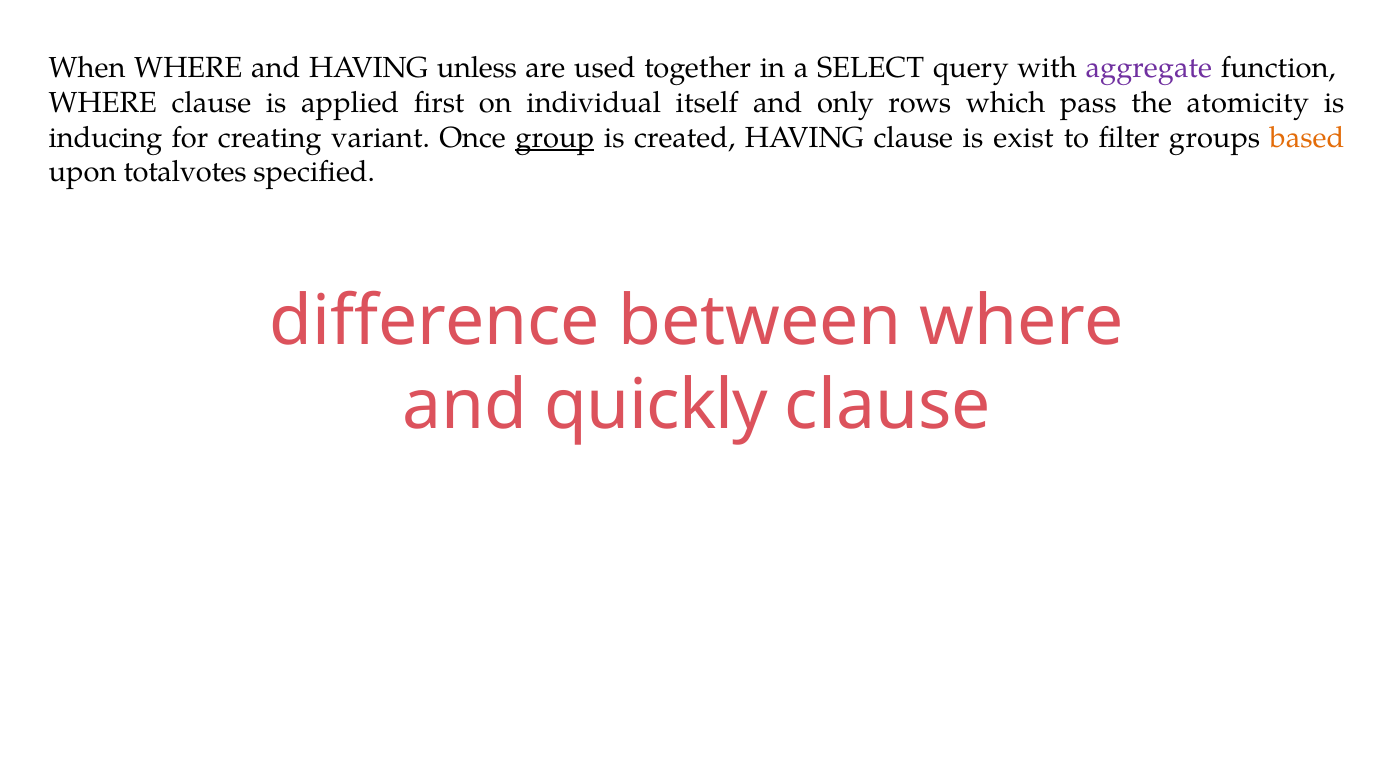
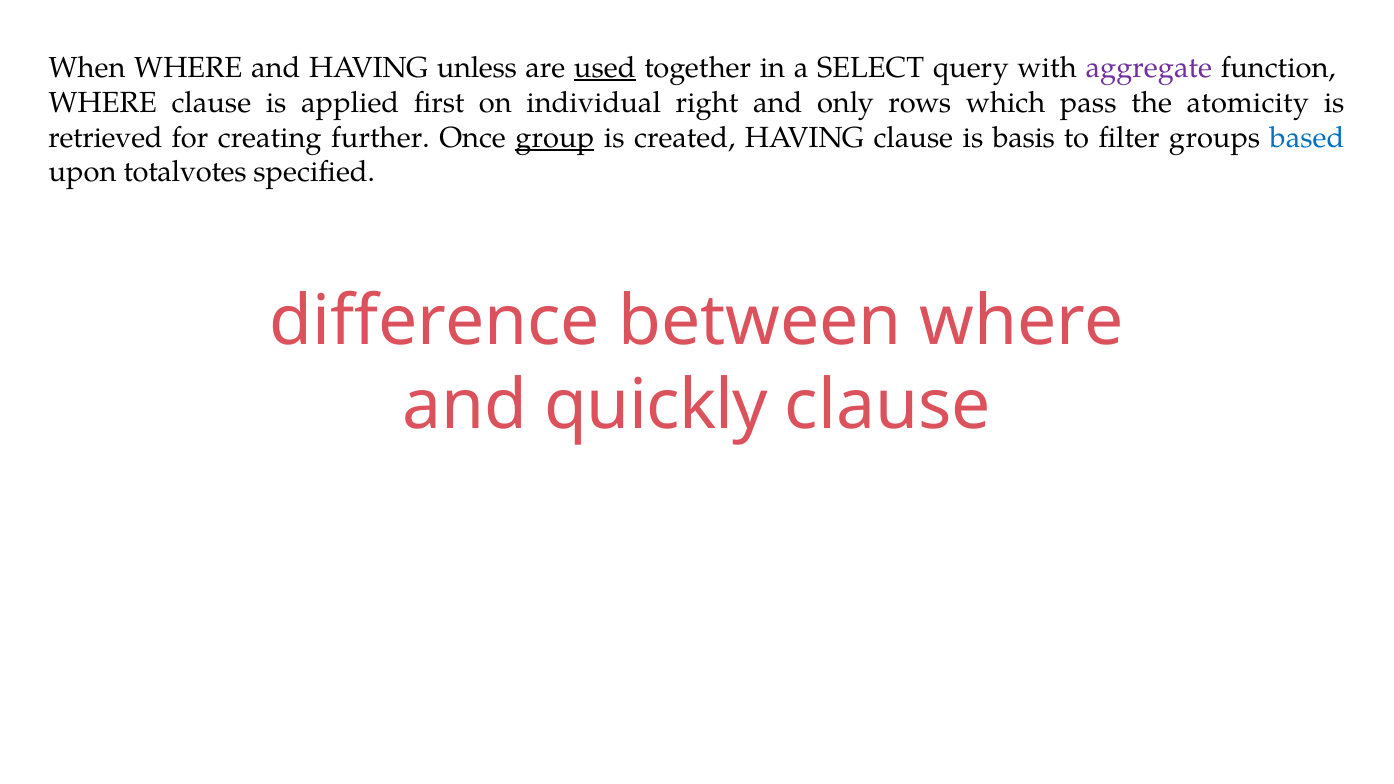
used underline: none -> present (605, 68)
itself: itself -> right (707, 103)
inducing: inducing -> retrieved (106, 137)
variant: variant -> further (380, 137)
exist: exist -> basis (1024, 137)
based colour: orange -> blue (1307, 137)
